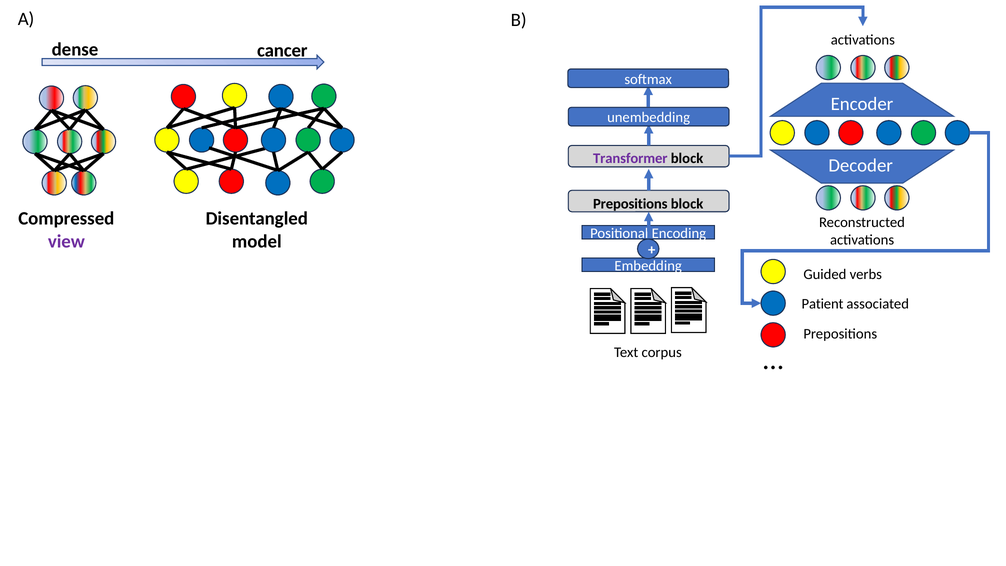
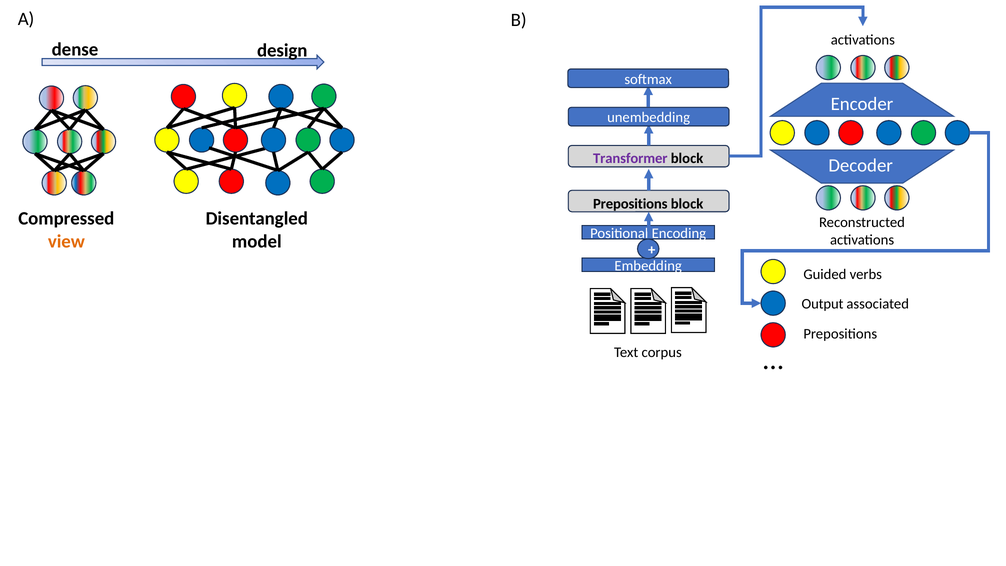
cancer: cancer -> design (282, 50)
view colour: purple -> orange (66, 241)
Patient: Patient -> Output (823, 304)
